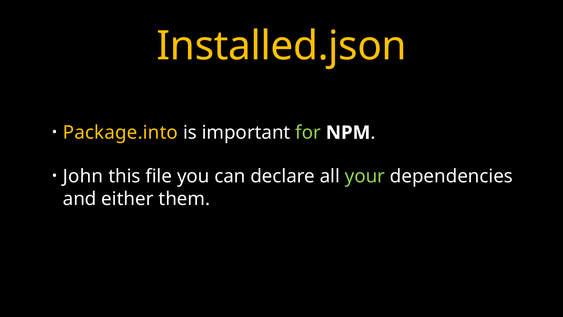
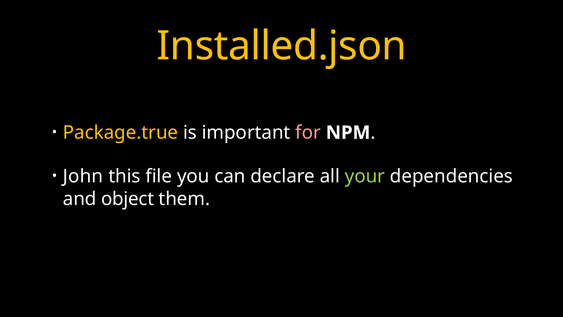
Package.into: Package.into -> Package.true (121, 133)
for colour: light green -> pink (308, 133)
either: either -> object (128, 199)
